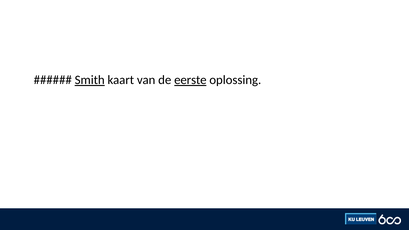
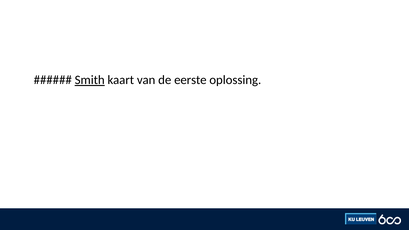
eerste underline: present -> none (190, 80)
